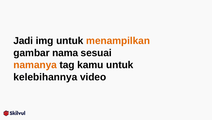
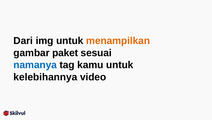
Jadi: Jadi -> Dari (23, 41)
nama: nama -> paket (65, 53)
namanya colour: orange -> blue (35, 65)
